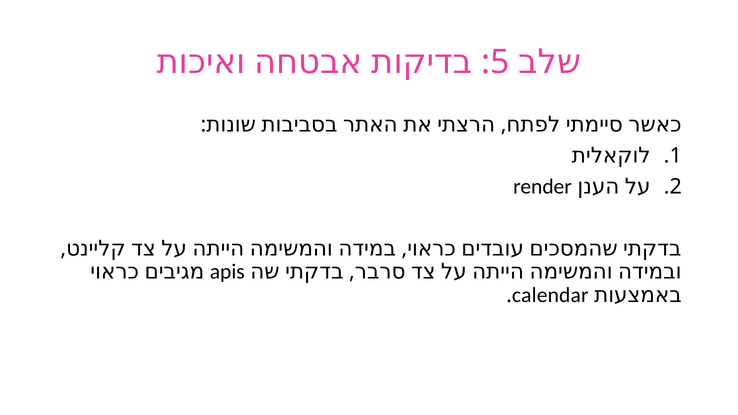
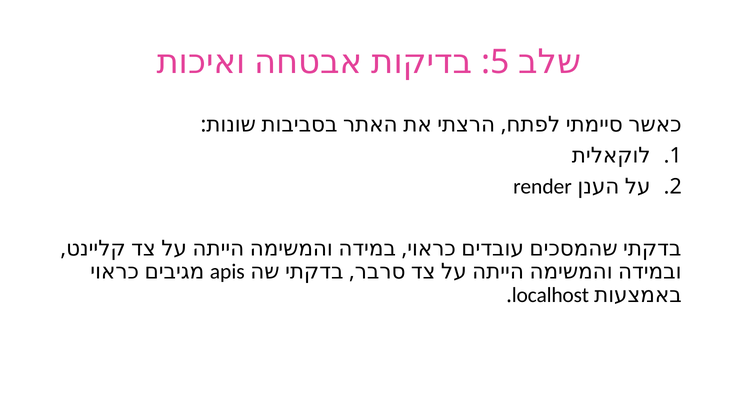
calendar: calendar -> localhost (550, 295)
